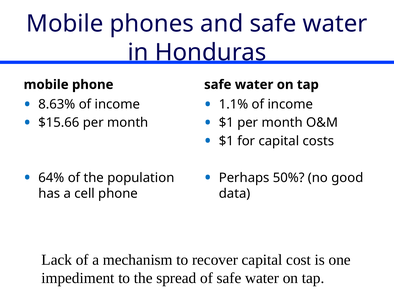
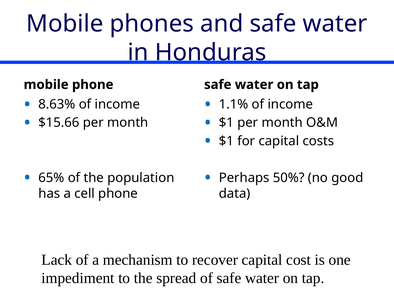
64%: 64% -> 65% (51, 178)
